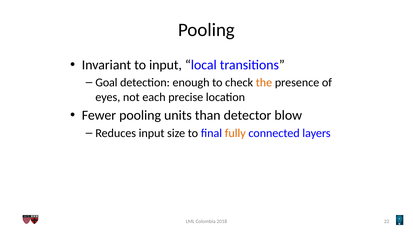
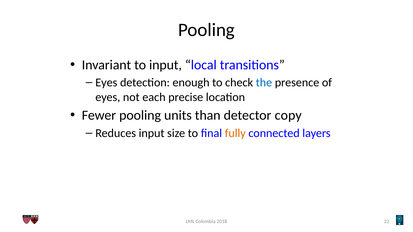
Goal: Goal -> Eyes (106, 83)
the colour: orange -> blue (264, 83)
blow: blow -> copy (288, 116)
